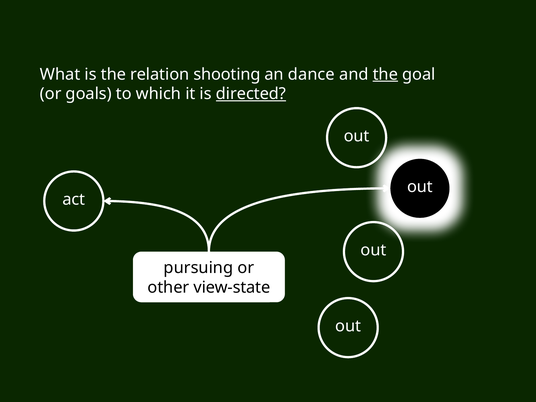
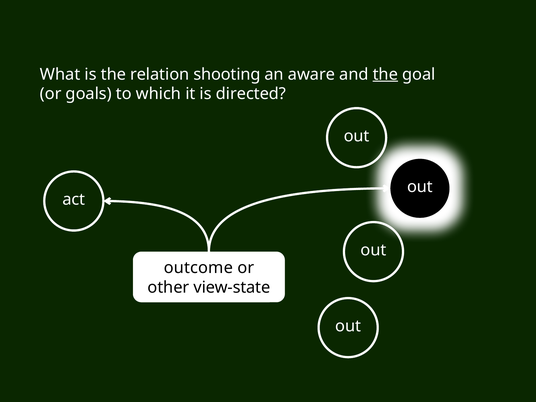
dance: dance -> aware (311, 74)
directed underline: present -> none (251, 94)
pursuing: pursuing -> outcome (198, 268)
